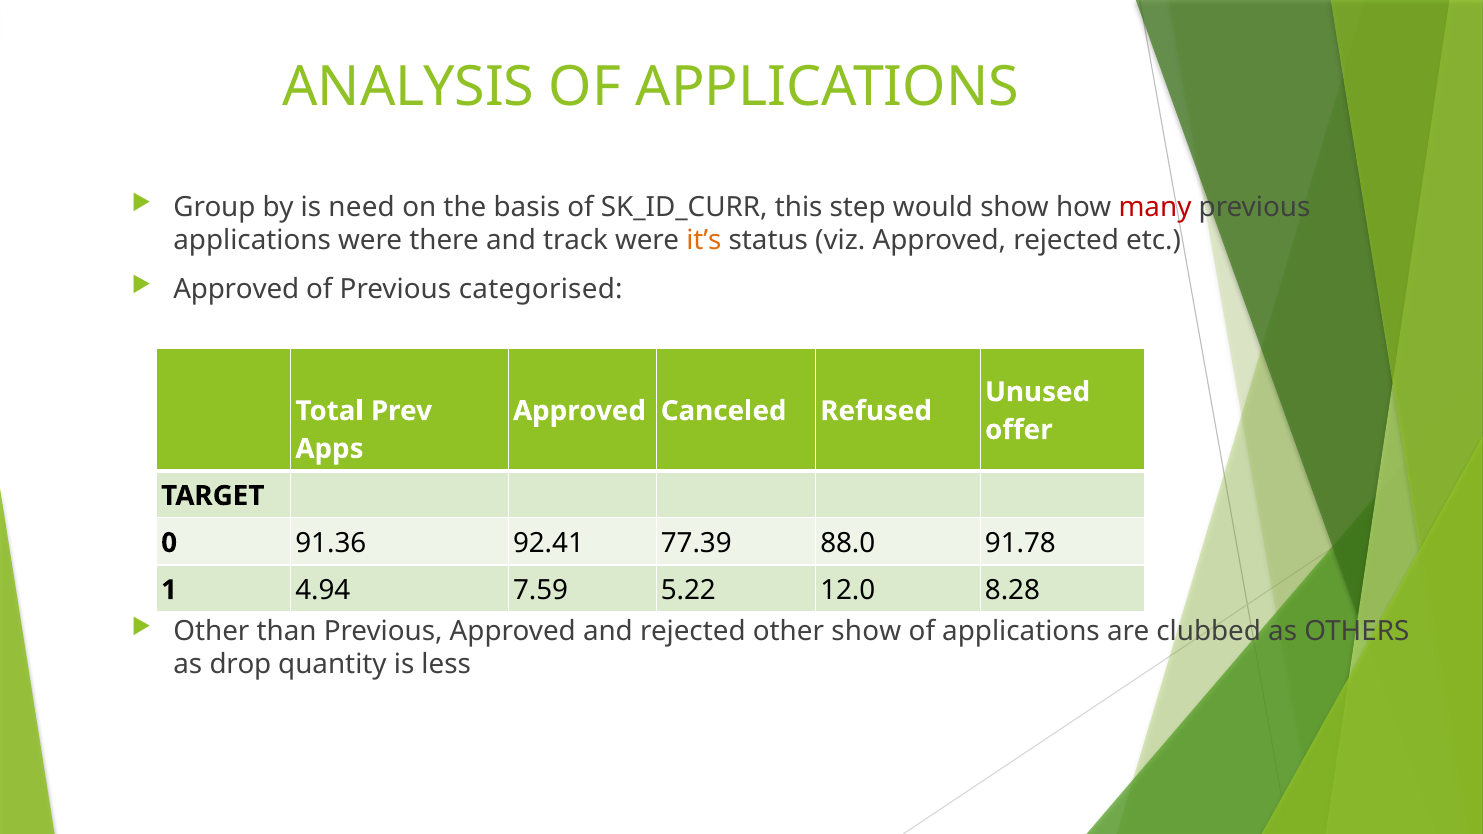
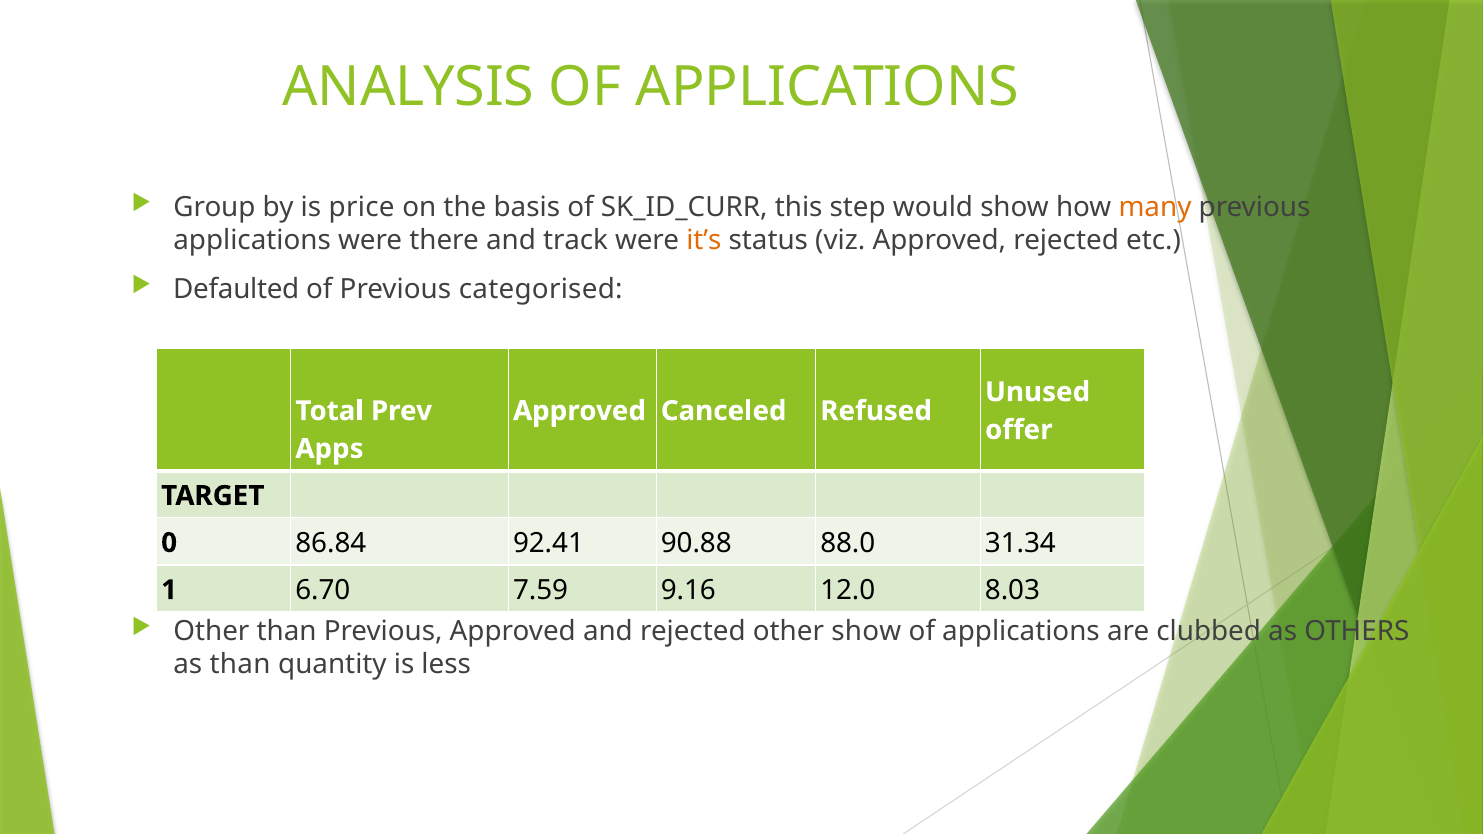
need: need -> price (362, 207)
many colour: red -> orange (1155, 207)
Approved: Approved -> Defaulted (236, 289)
91.36: 91.36 -> 86.84 (331, 543)
77.39: 77.39 -> 90.88 (696, 543)
91.78: 91.78 -> 31.34 (1020, 543)
4.94: 4.94 -> 6.70 (323, 590)
5.22: 5.22 -> 9.16 (688, 590)
8.28: 8.28 -> 8.03 (1012, 590)
as drop: drop -> than (240, 665)
